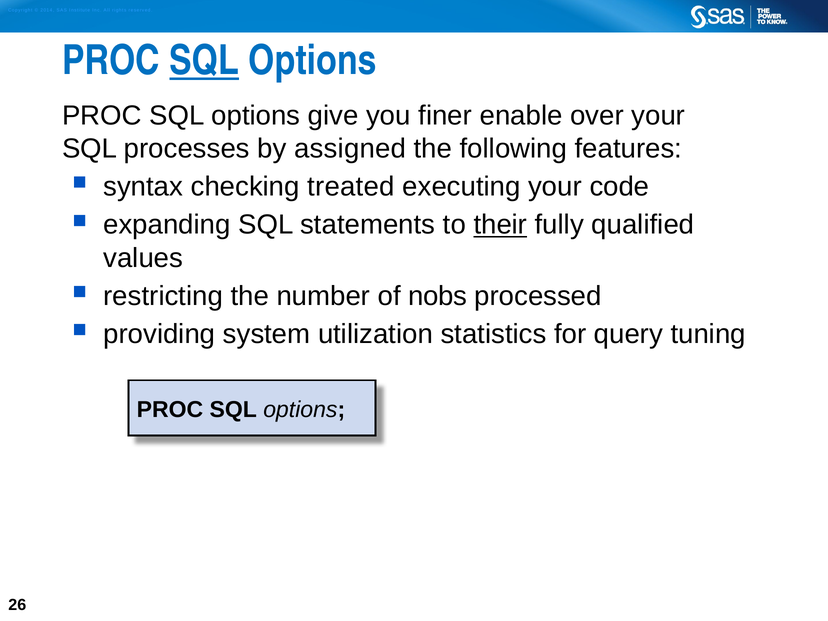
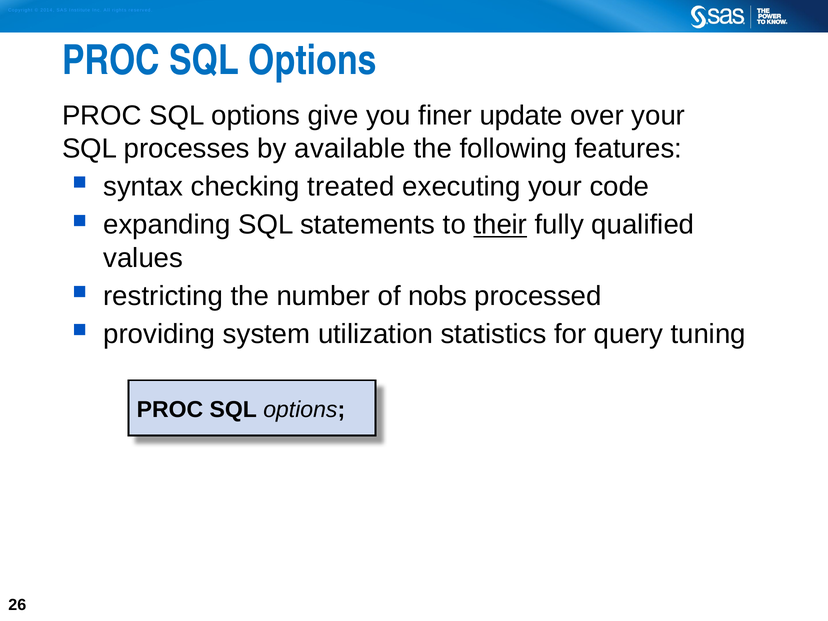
SQL underline: present -> none (204, 61)
enable: enable -> update (521, 116)
assigned: assigned -> available (350, 149)
